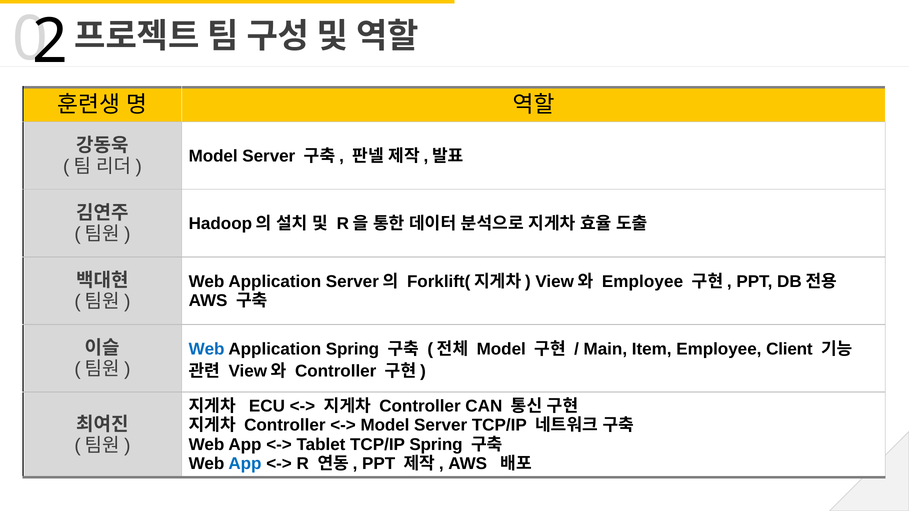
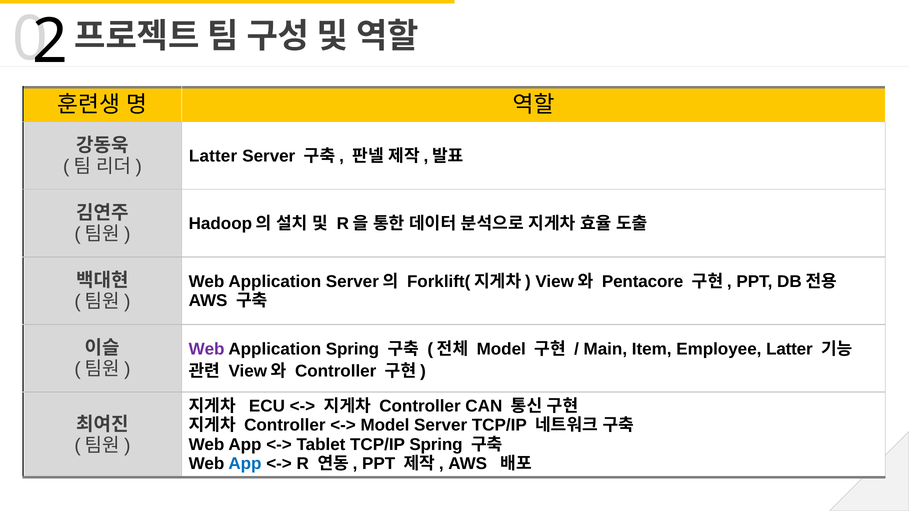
Model: Model -> Latter (213, 156)
Employee: Employee -> Pentacore (643, 282)
Web colour: blue -> purple (207, 349)
Employee Client: Client -> Latter (789, 349)
